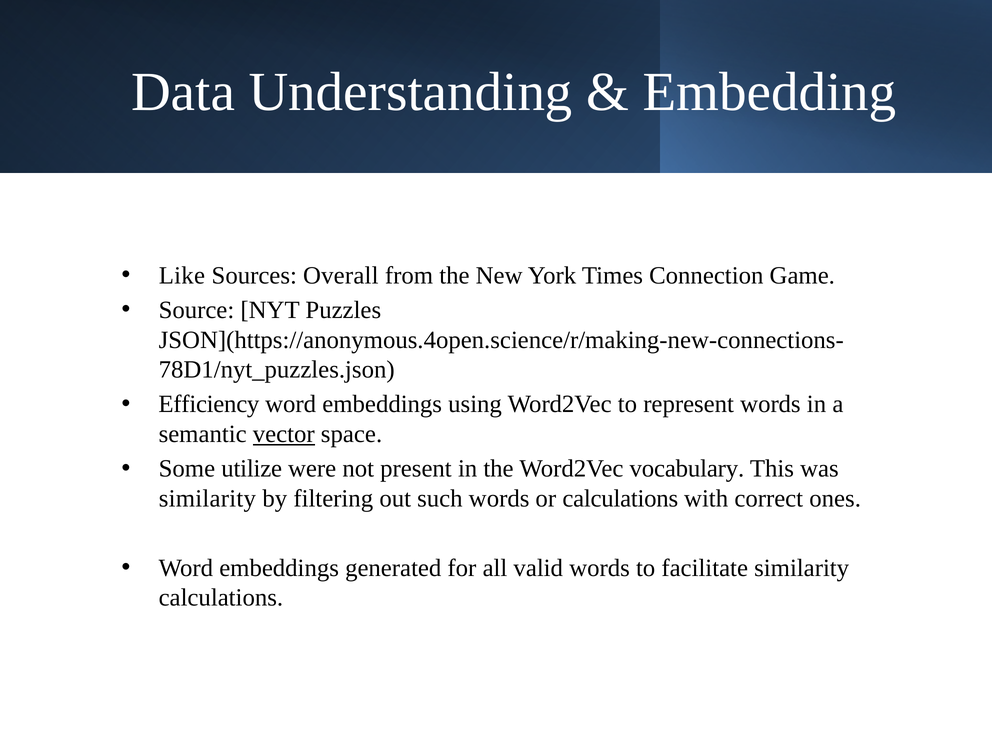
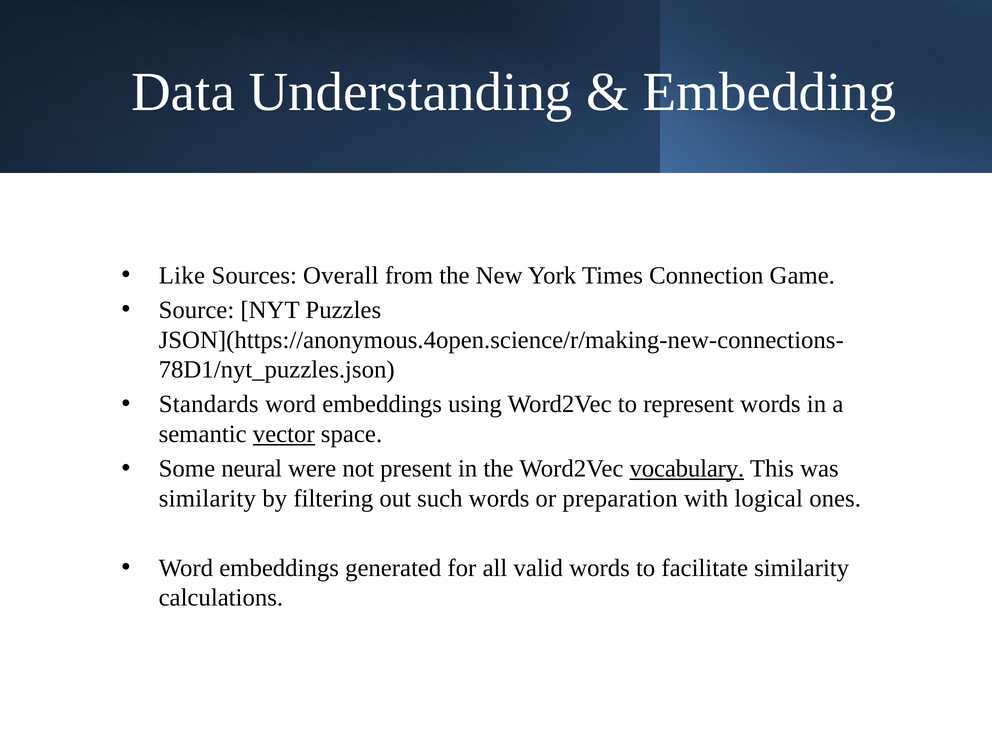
Efficiency: Efficiency -> Standards (209, 404)
utilize: utilize -> neural (252, 469)
vocabulary underline: none -> present (687, 469)
or calculations: calculations -> preparation (620, 499)
correct: correct -> logical (769, 499)
